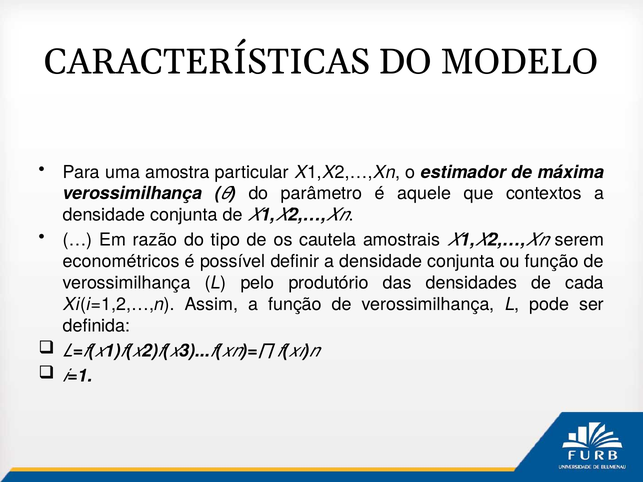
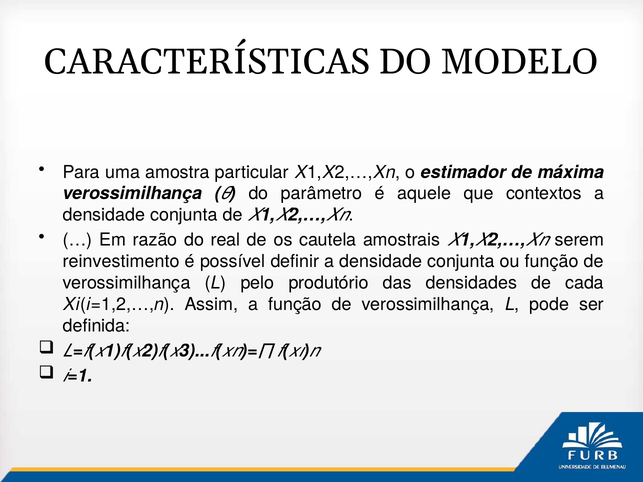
tipo: tipo -> real (226, 240)
econométricos: econométricos -> reinvestimento (121, 262)
